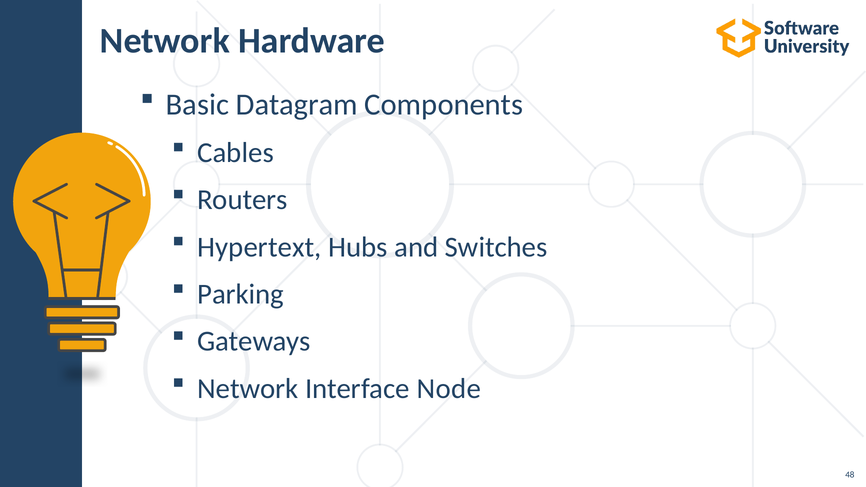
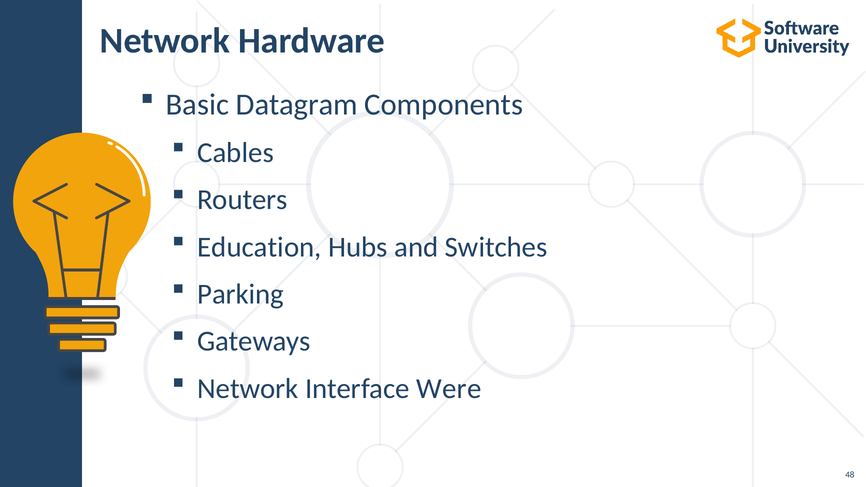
Hypertext: Hypertext -> Education (259, 247)
Node: Node -> Were (449, 389)
